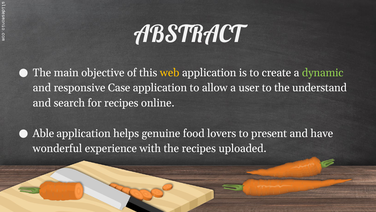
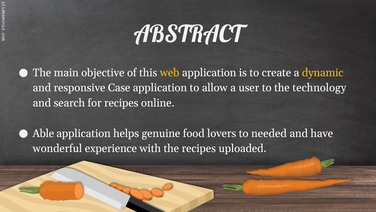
dynamic colour: light green -> yellow (323, 73)
understand: understand -> technology (319, 88)
present: present -> needed (269, 133)
